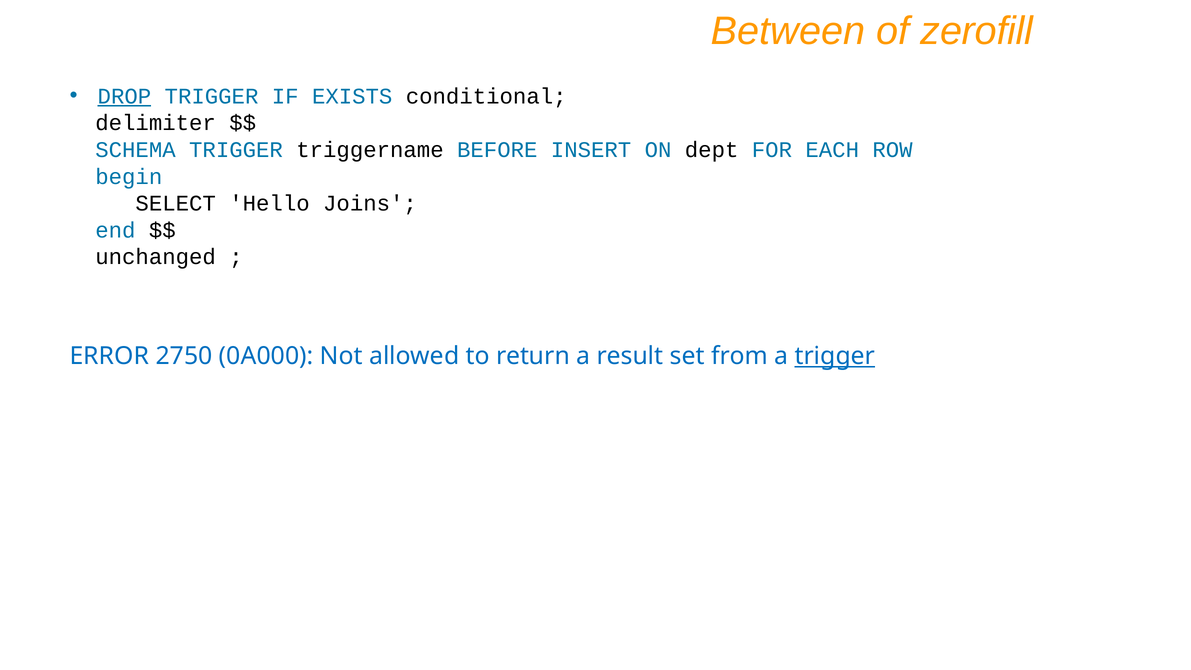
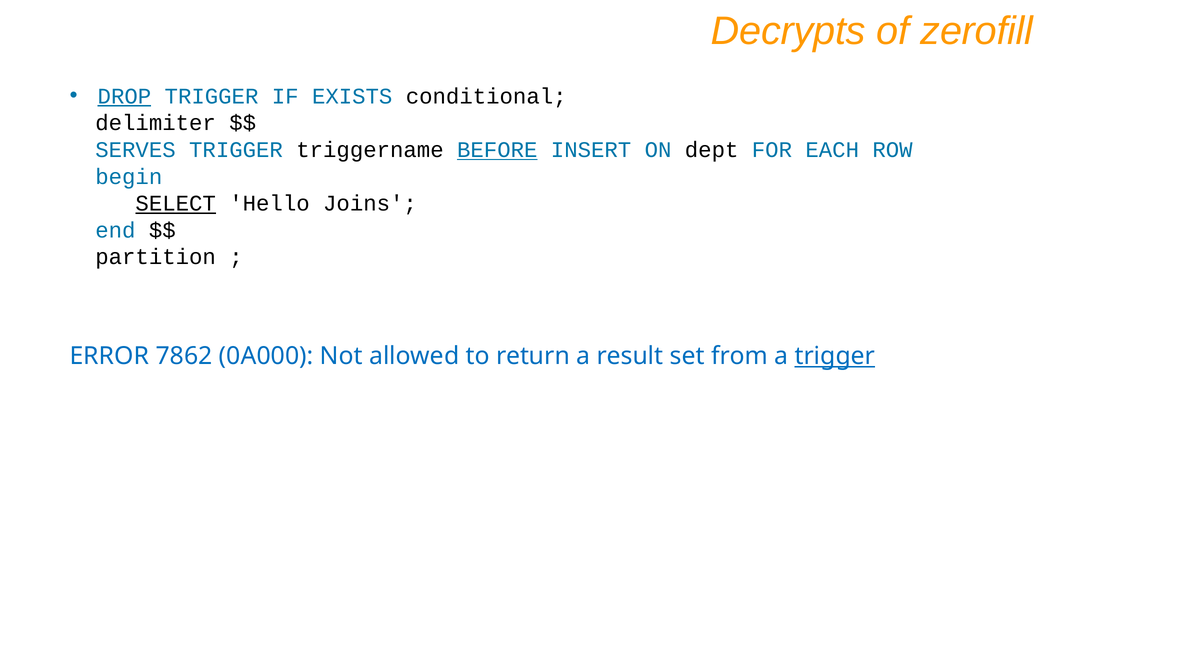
Between: Between -> Decrypts (788, 31)
SCHEMA: SCHEMA -> SERVES (135, 150)
BEFORE underline: none -> present (497, 150)
SELECT underline: none -> present (176, 203)
unchanged: unchanged -> partition (156, 257)
2750: 2750 -> 7862 (184, 356)
